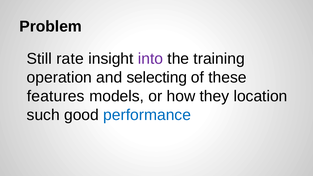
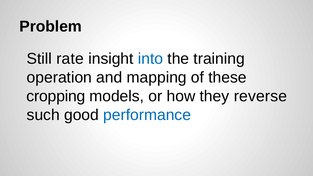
into colour: purple -> blue (150, 59)
selecting: selecting -> mapping (157, 77)
features: features -> cropping (56, 96)
location: location -> reverse (260, 96)
